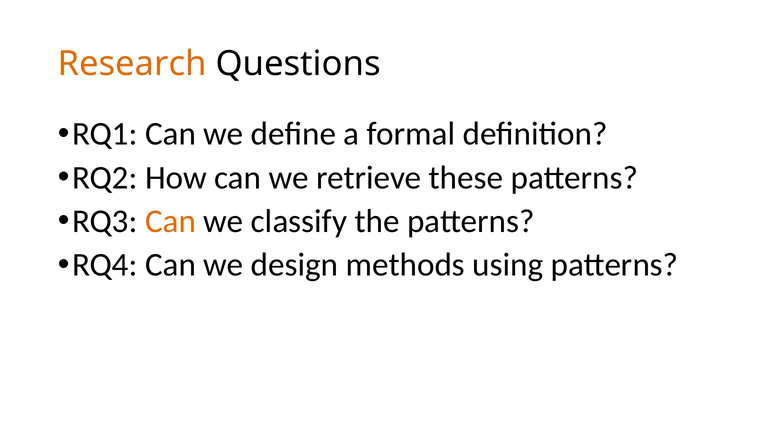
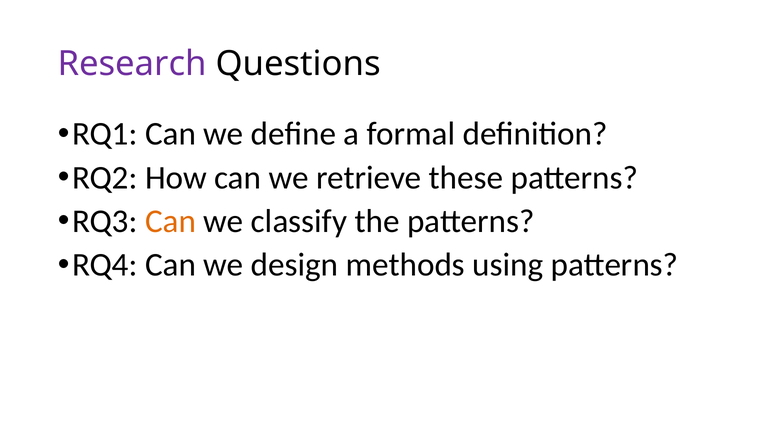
Research colour: orange -> purple (132, 64)
